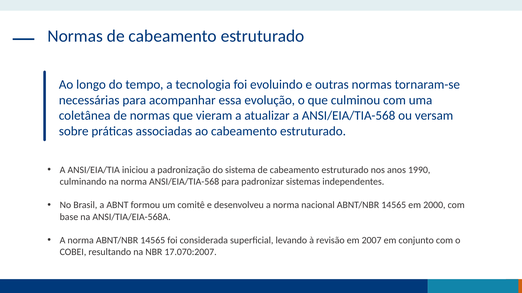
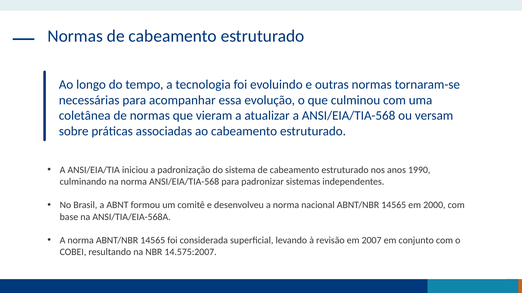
17.070:2007: 17.070:2007 -> 14.575:2007 (191, 252)
